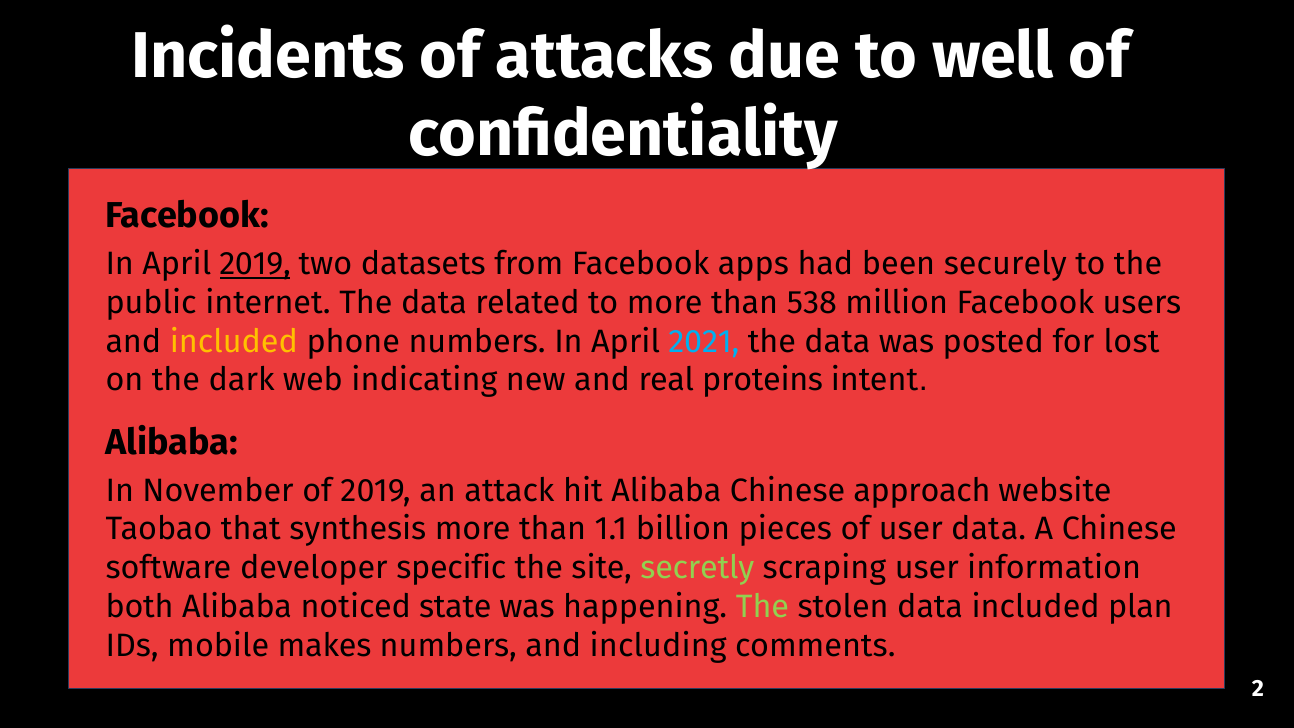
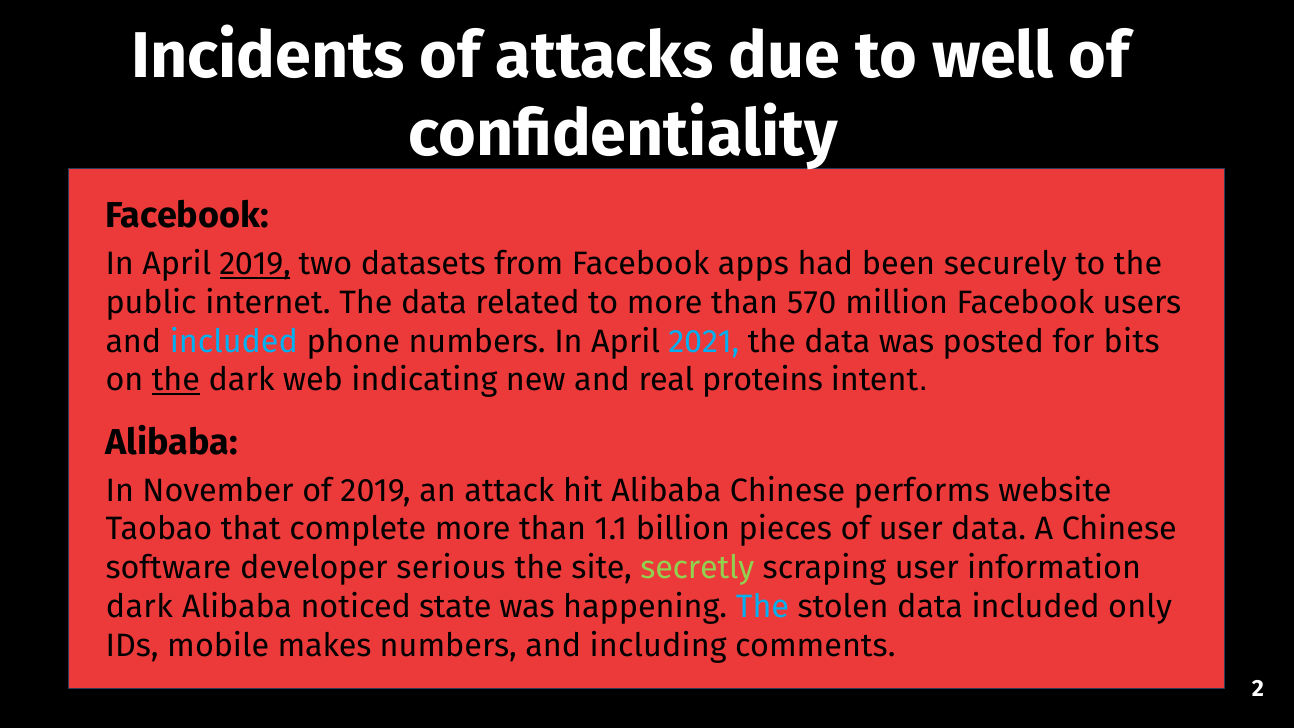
538: 538 -> 570 (812, 303)
included colour: yellow -> light blue (234, 341)
lost: lost -> bits (1132, 341)
the underline: none -> present (176, 380)
approach: approach -> performs (922, 490)
synthesis: synthesis -> complete (358, 529)
specific: specific -> serious (451, 568)
both: both -> dark (139, 607)
The colour: light green -> light blue (762, 607)
plan: plan -> only (1140, 607)
